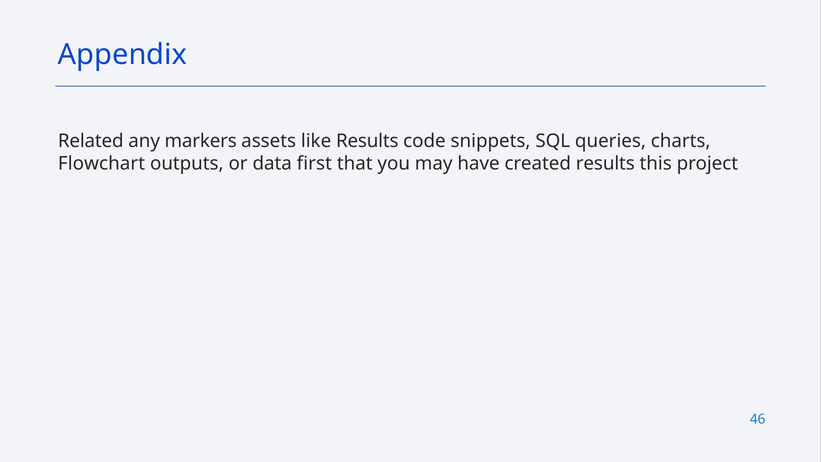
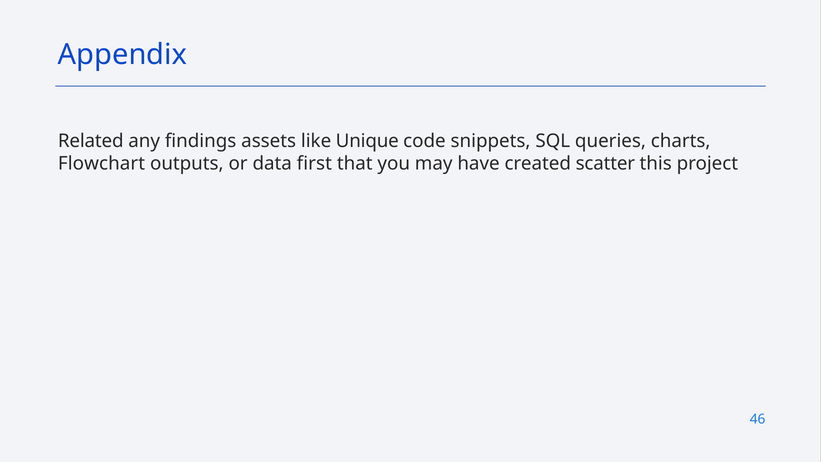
markers: markers -> findings (201, 141)
like Results: Results -> Unique (367, 141)
created results: results -> scatter (605, 163)
